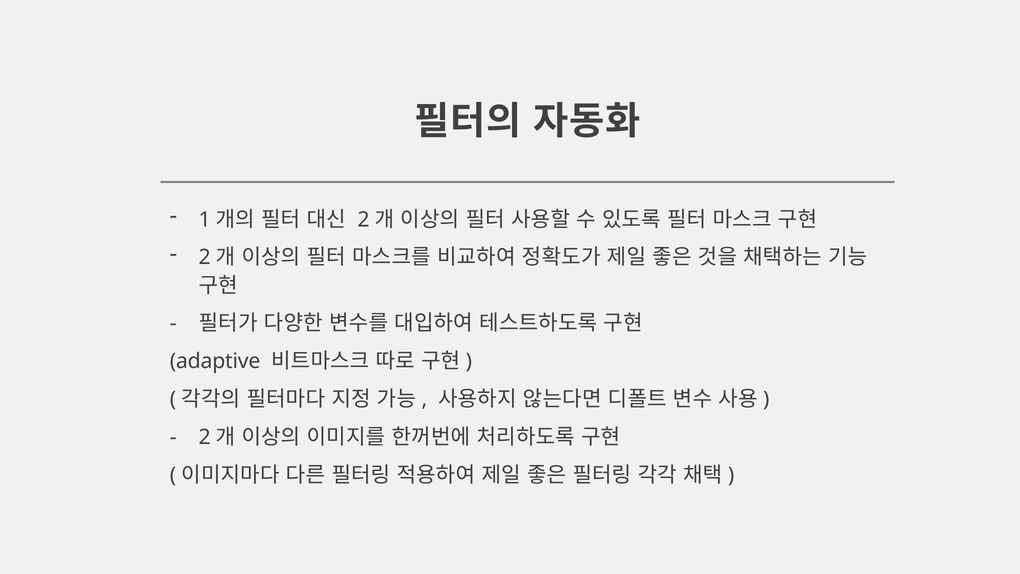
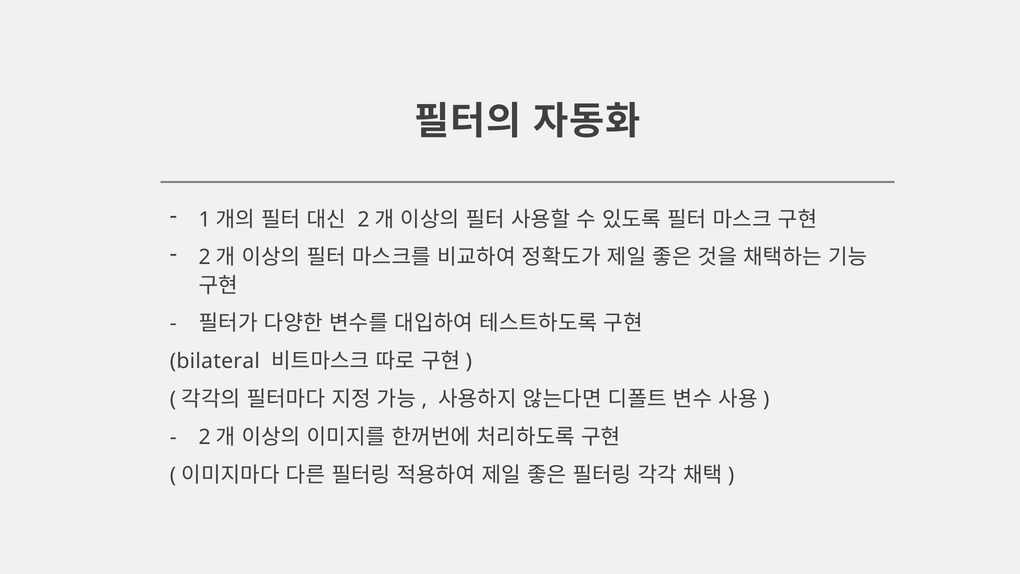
adaptive: adaptive -> bilateral (215, 361)
